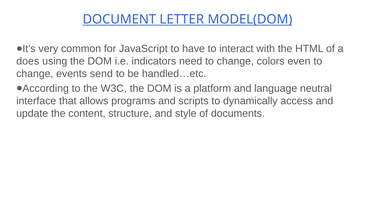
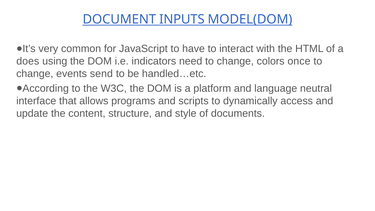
LETTER: LETTER -> INPUTS (182, 19)
even: even -> once (299, 61)
